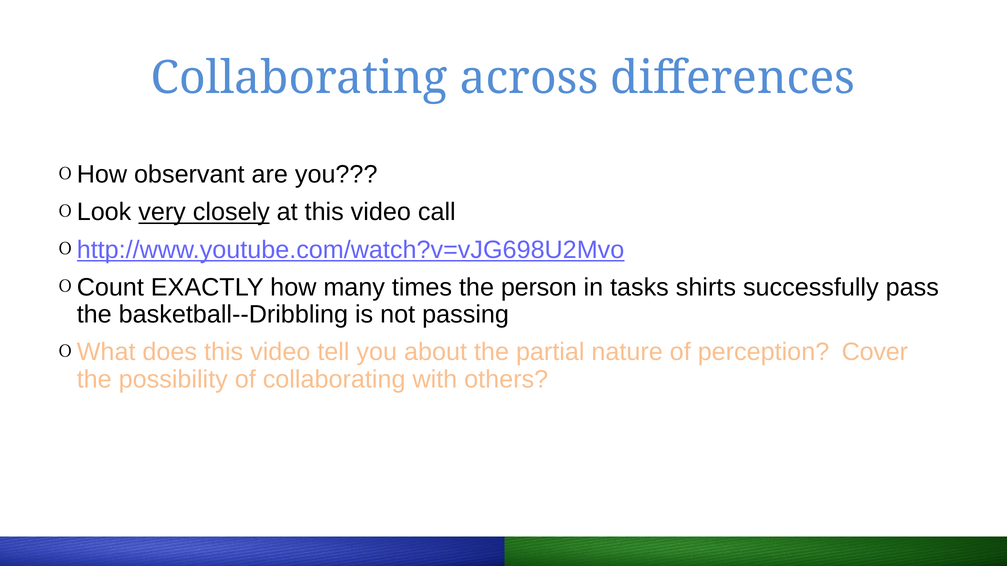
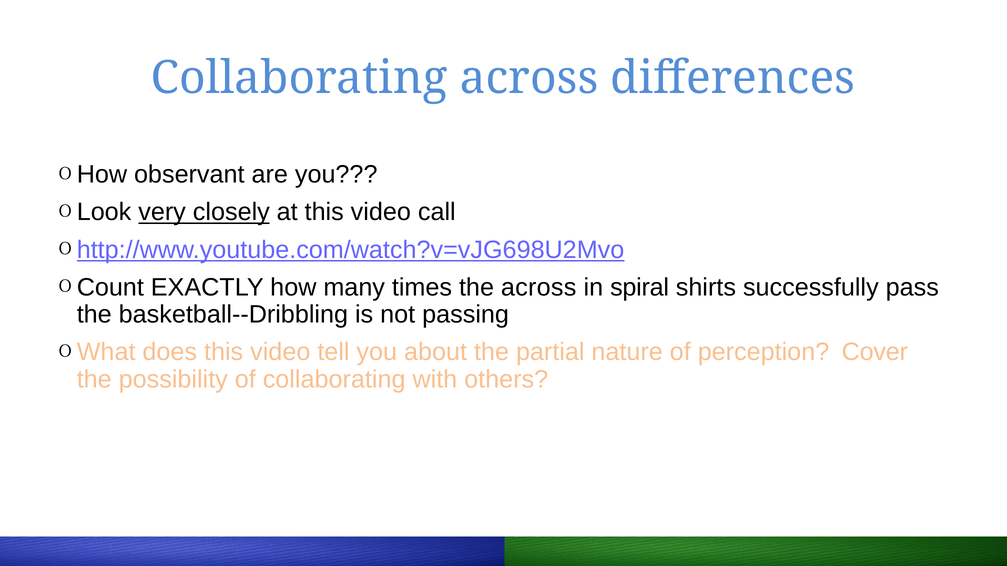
the person: person -> across (539, 288)
tasks: tasks -> spiral (640, 288)
